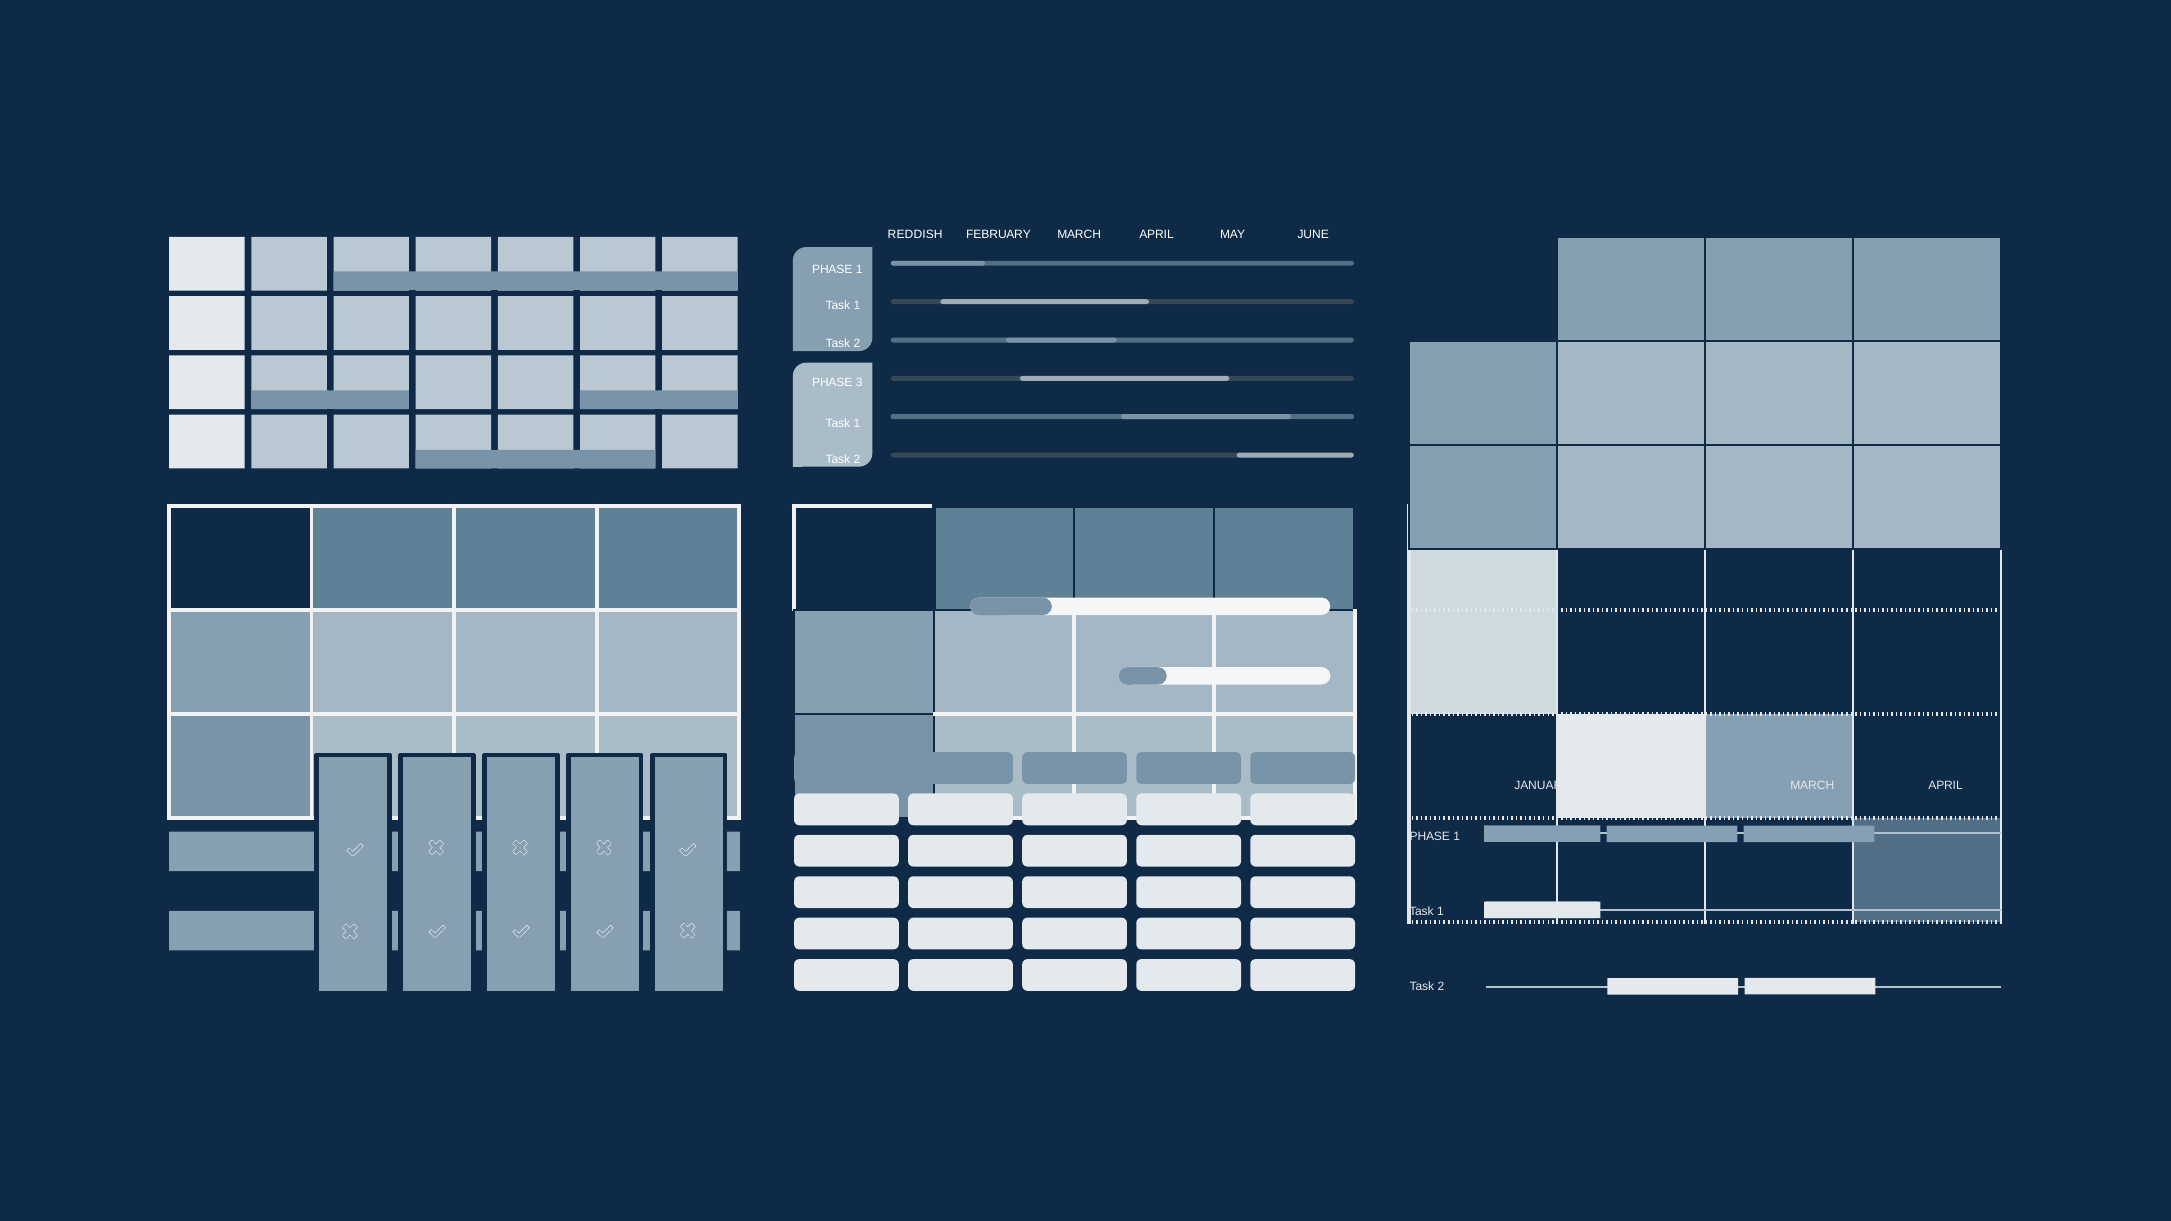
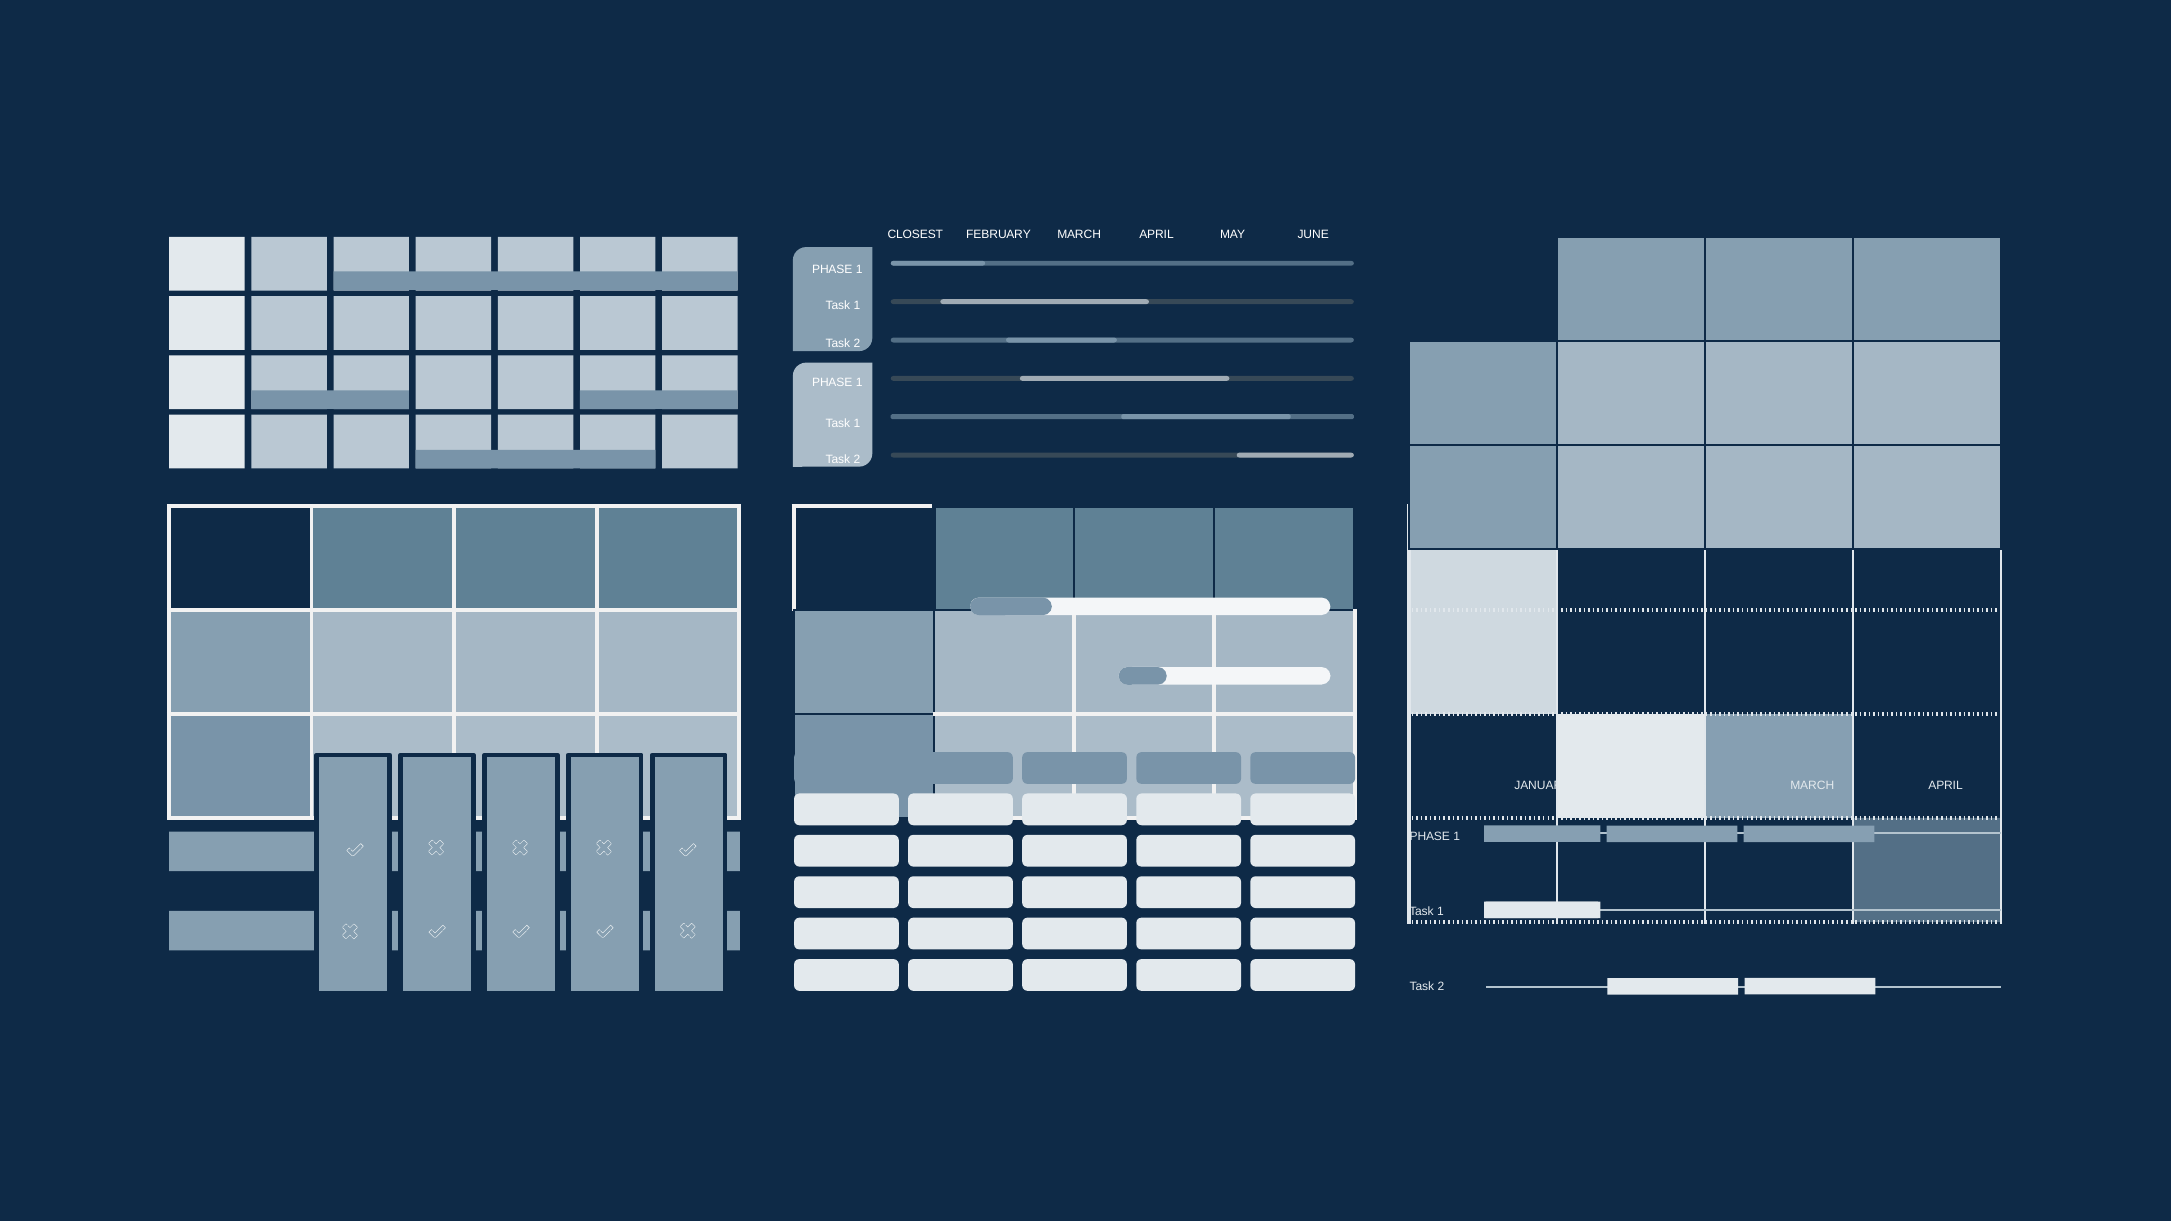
REDDISH: REDDISH -> CLOSEST (915, 234)
3: 3 -> 1 (859, 383)
